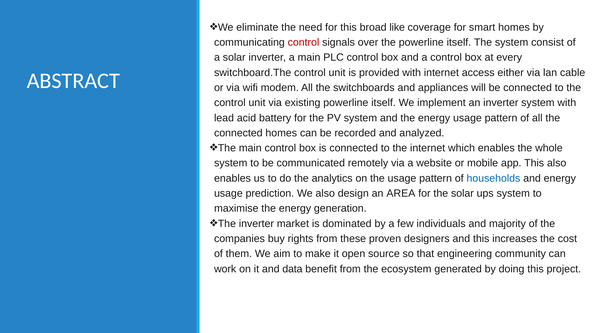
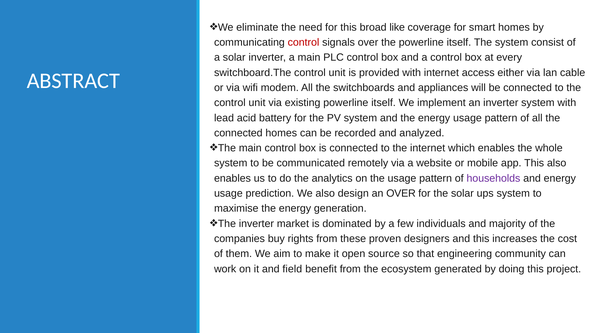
households colour: blue -> purple (493, 179)
an AREA: AREA -> OVER (401, 194)
data: data -> field (292, 269)
